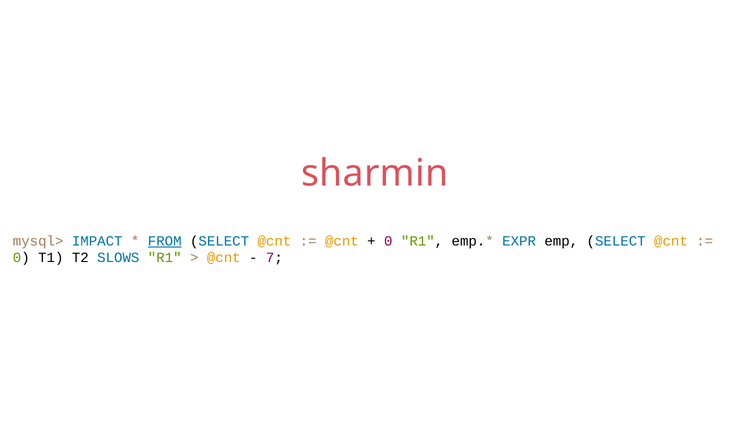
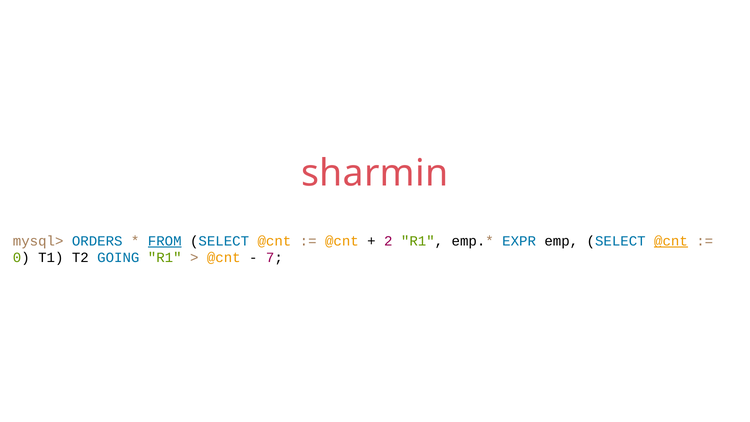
IMPACT: IMPACT -> ORDERS (97, 241)
0: 0 -> 2 (388, 241)
@cnt underline: none -> present (671, 241)
SLOWS: SLOWS -> GOING (118, 258)
